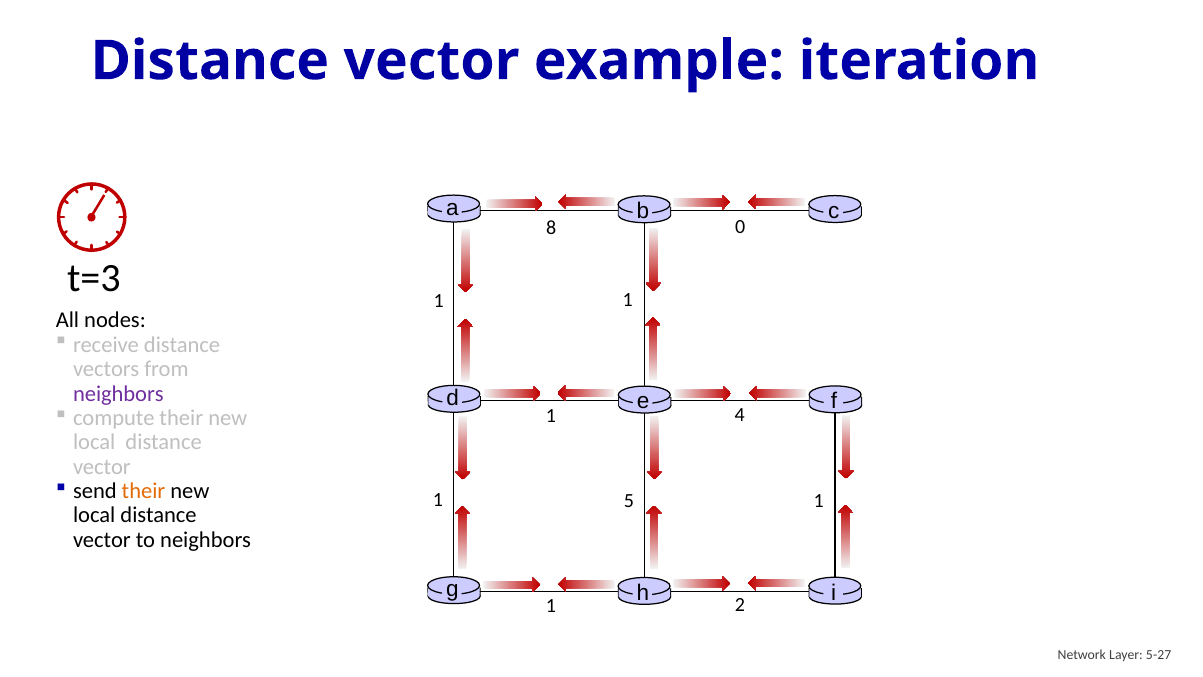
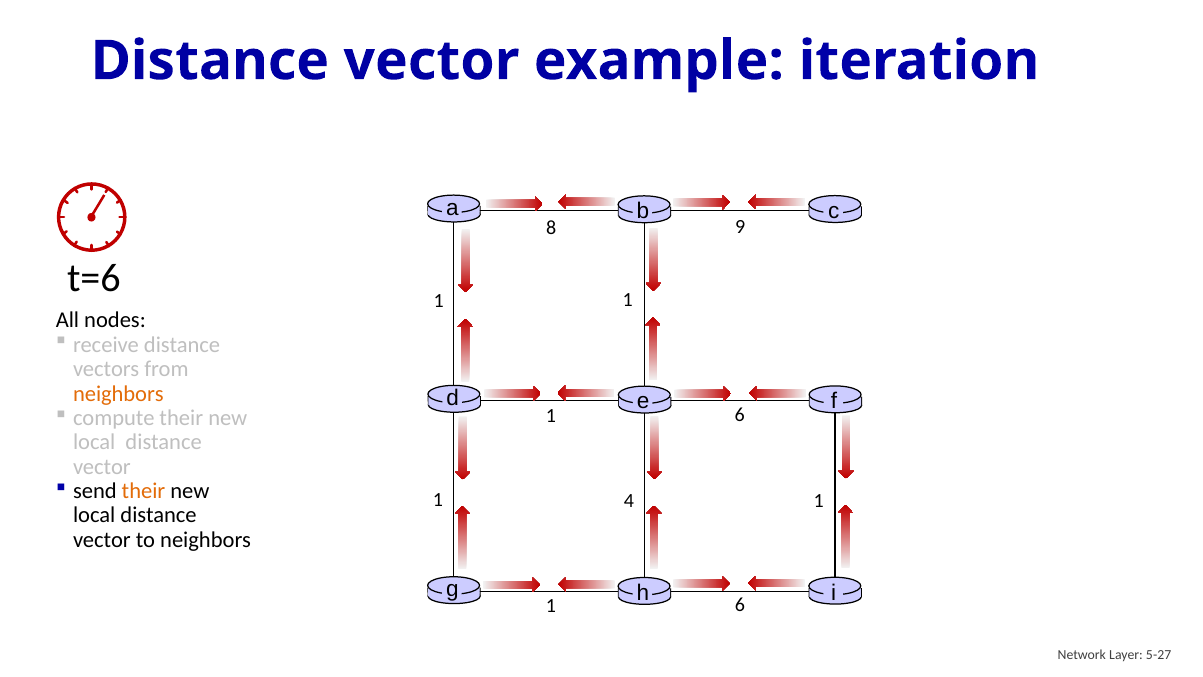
0: 0 -> 9 (740, 226)
t=3: t=3 -> t=6 (94, 278)
neighbors colour: purple -> orange (118, 393)
4: 4 -> 6 (740, 415)
5: 5 -> 4 (629, 500)
2: 2 -> 6 (740, 604)
